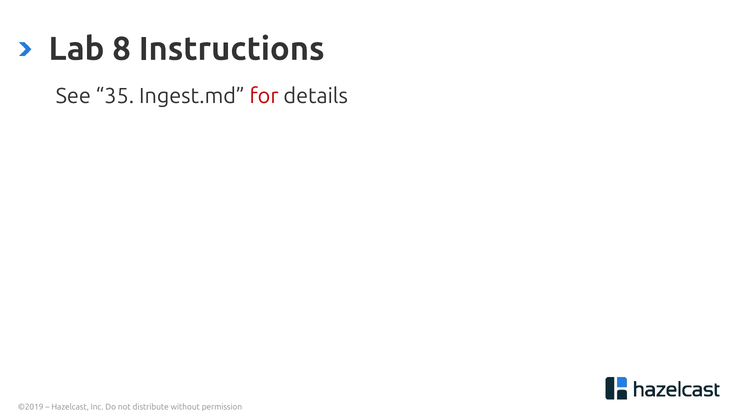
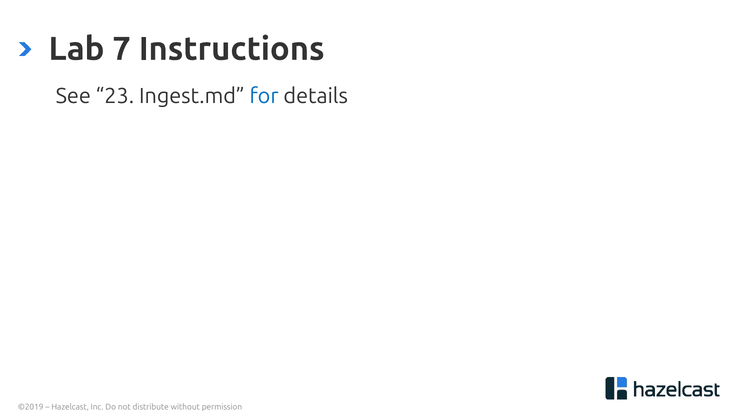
8: 8 -> 7 (122, 49)
35: 35 -> 23 (115, 96)
for colour: red -> blue (264, 96)
